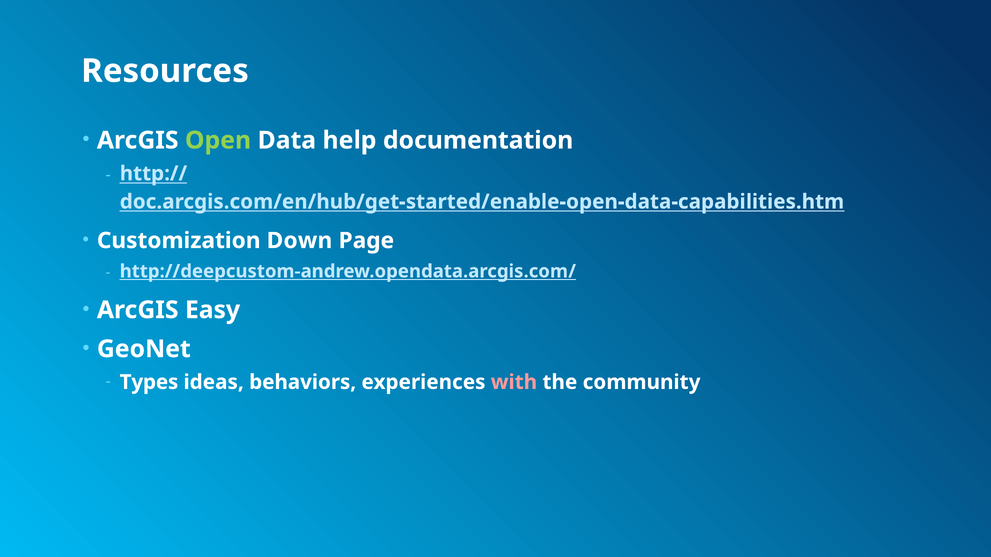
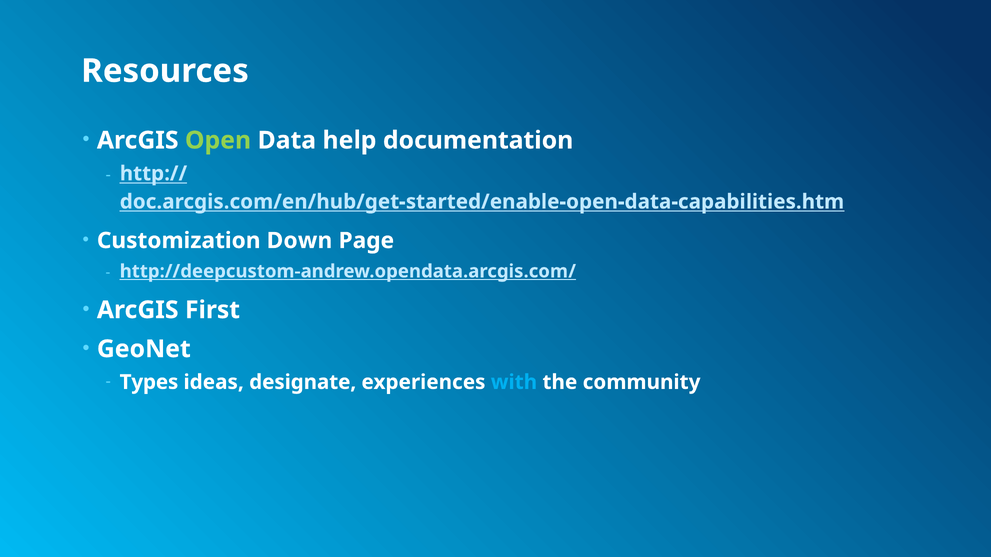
Easy: Easy -> First (212, 310)
behaviors: behaviors -> designate (303, 382)
with colour: pink -> light blue (514, 382)
